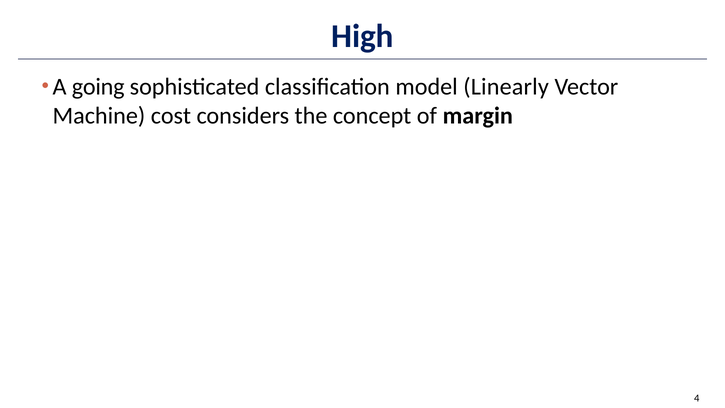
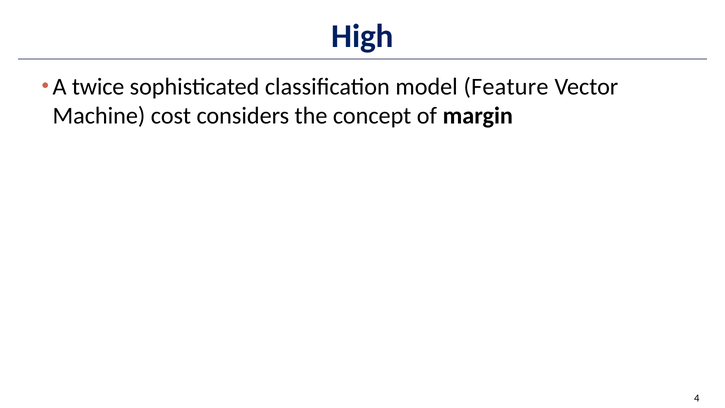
going: going -> twice (98, 87)
Linearly: Linearly -> Feature (506, 87)
